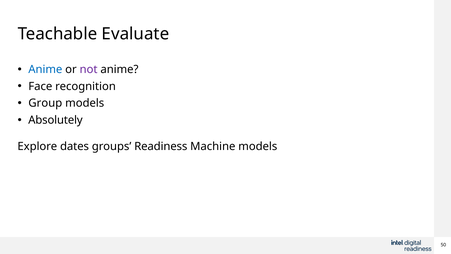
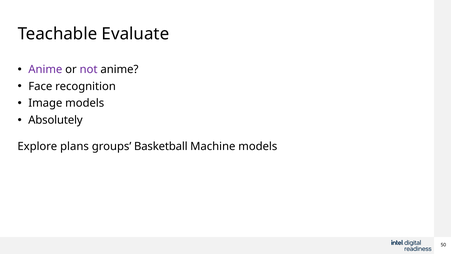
Anime colour: blue -> purple (45, 69)
Group: Group -> Image (45, 103)
dates: dates -> plans (74, 146)
Readiness: Readiness -> Basketball (161, 146)
